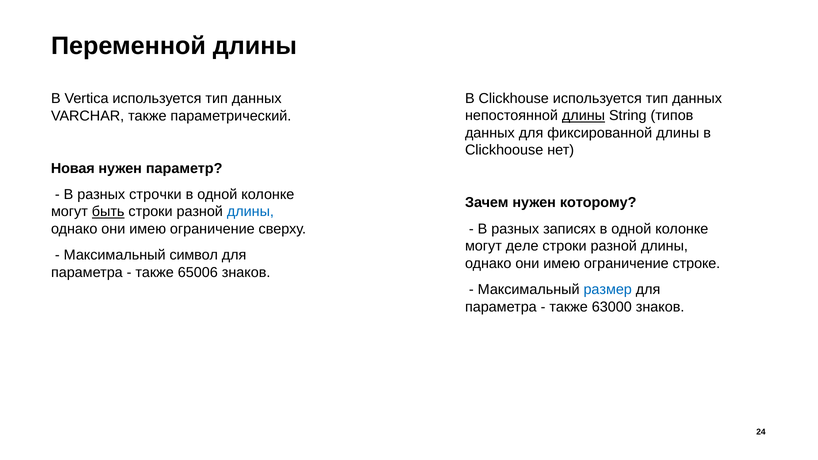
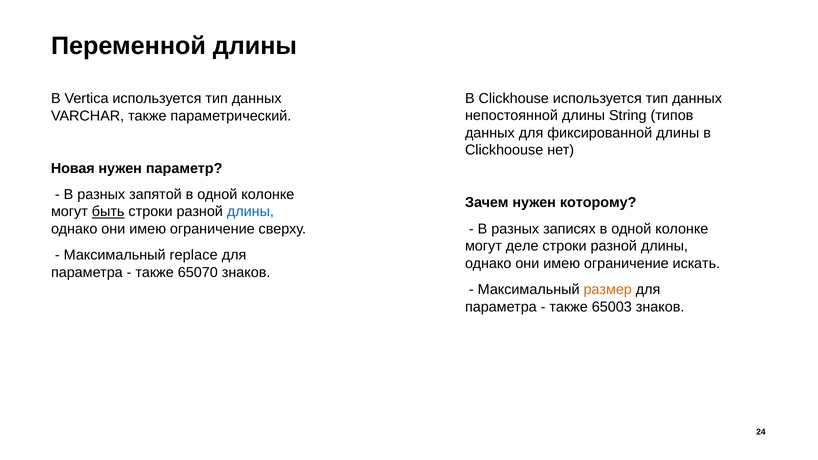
длины underline: present -> none (584, 116)
строчки: строчки -> запятой (155, 195)
символ: символ -> replace (194, 255)
строке: строке -> искать (696, 263)
65006: 65006 -> 65070 (198, 273)
размер colour: blue -> orange (608, 290)
63000: 63000 -> 65003 (612, 307)
